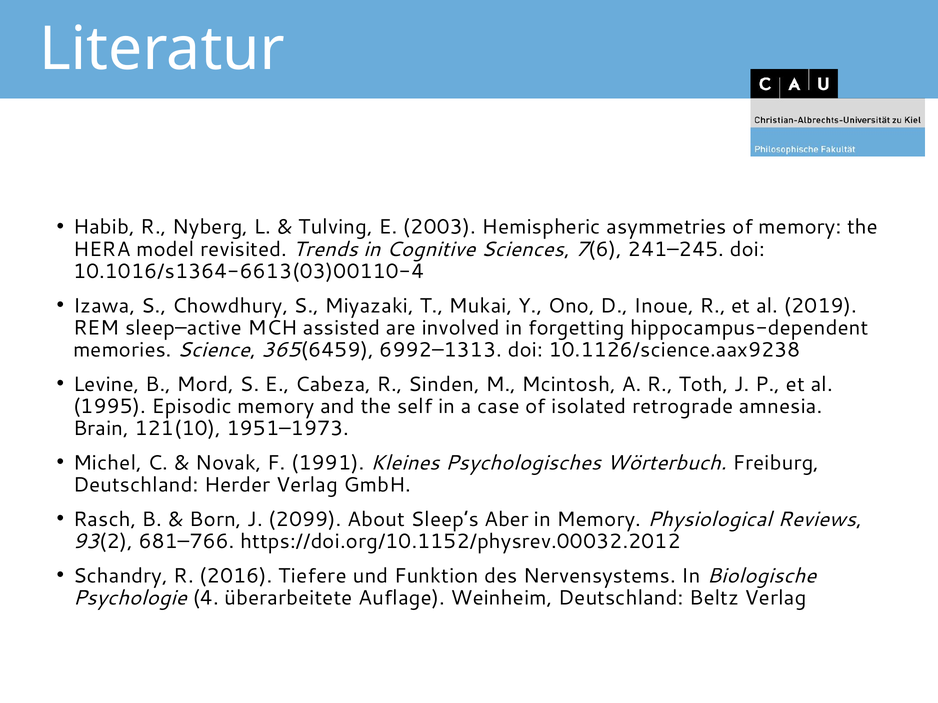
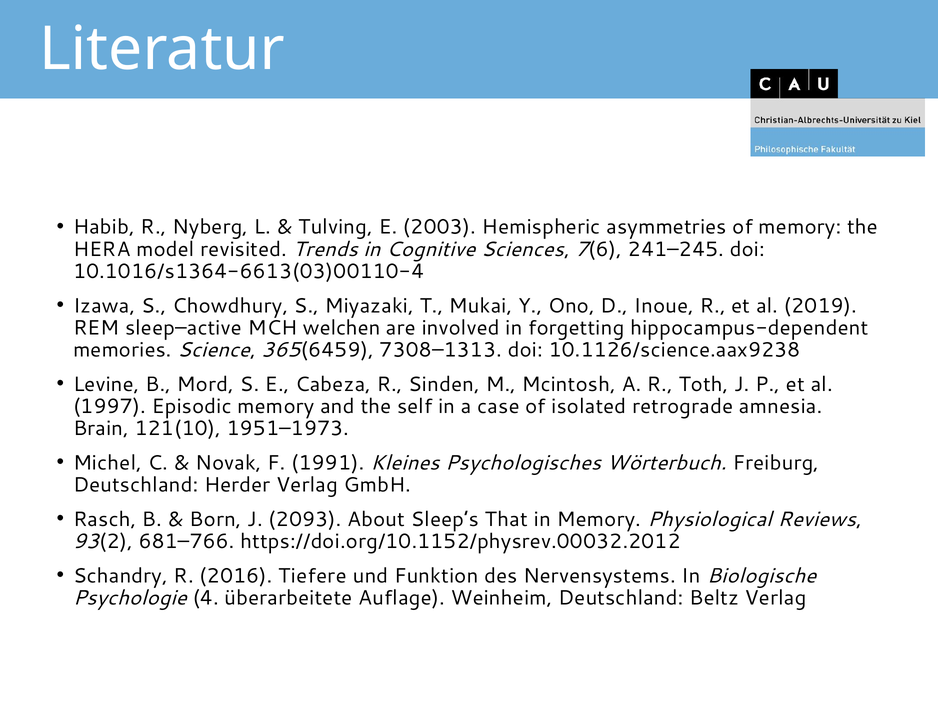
assisted: assisted -> welchen (342, 328)
6992–1313: 6992–1313 -> 7308–1313 (441, 350)
1995: 1995 -> 1997 (110, 407)
2099: 2099 -> 2093 (305, 520)
Aber: Aber -> That (506, 520)
